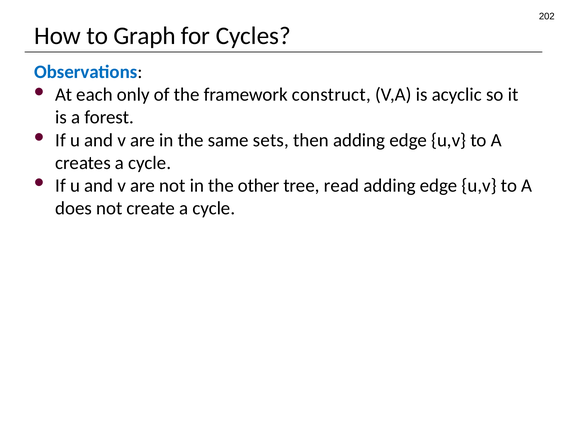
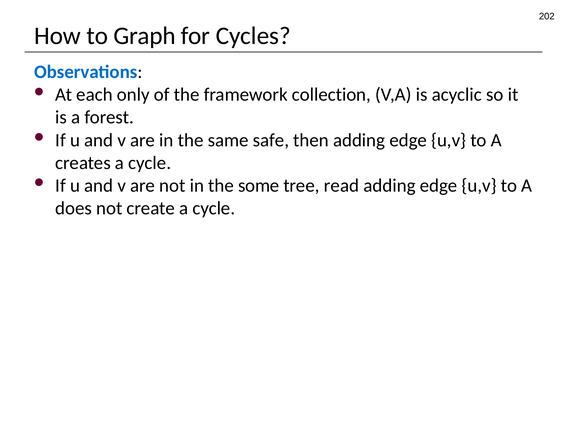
construct: construct -> collection (331, 94)
sets: sets -> safe (271, 140)
other: other -> some (259, 185)
